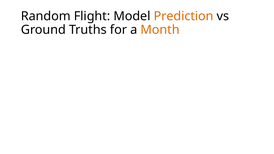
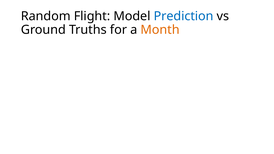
Prediction colour: orange -> blue (184, 16)
